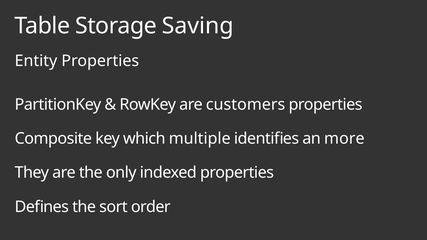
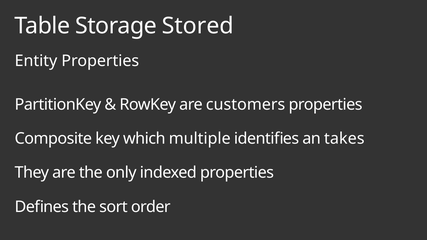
Saving: Saving -> Stored (198, 26)
more: more -> takes (344, 139)
